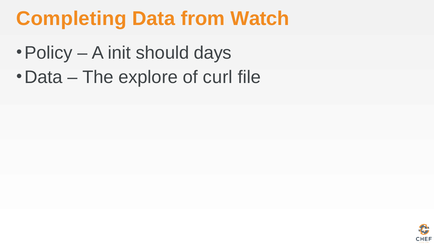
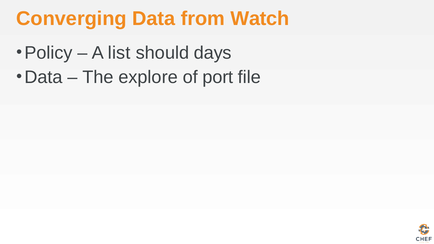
Completing: Completing -> Converging (71, 19)
init: init -> list (119, 53)
curl: curl -> port (218, 77)
